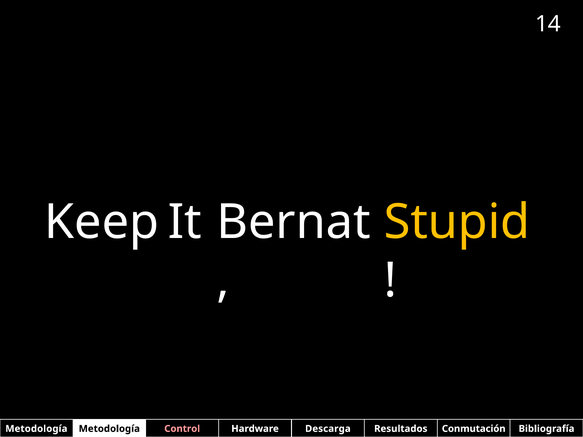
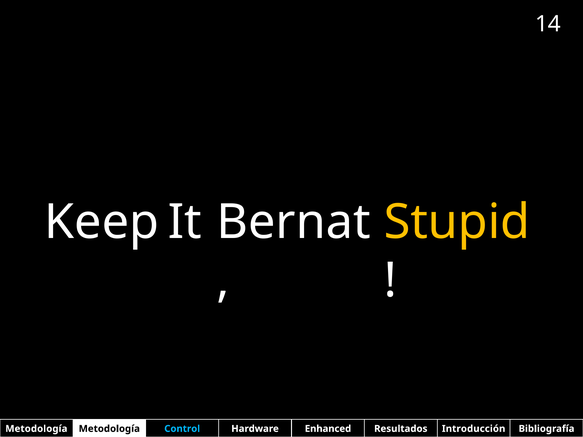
Control colour: pink -> light blue (182, 429)
Descarga: Descarga -> Enhanced (328, 429)
Conmutación: Conmutación -> Introducción (474, 429)
